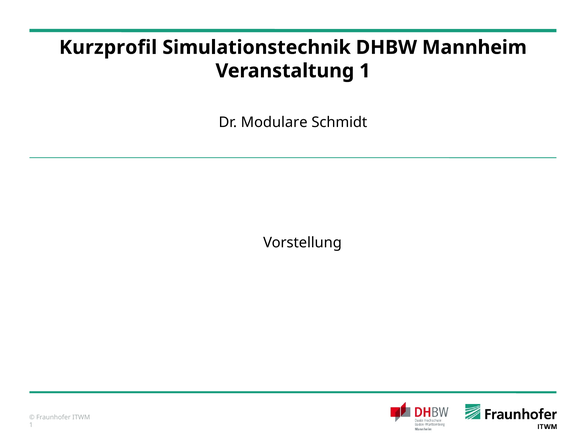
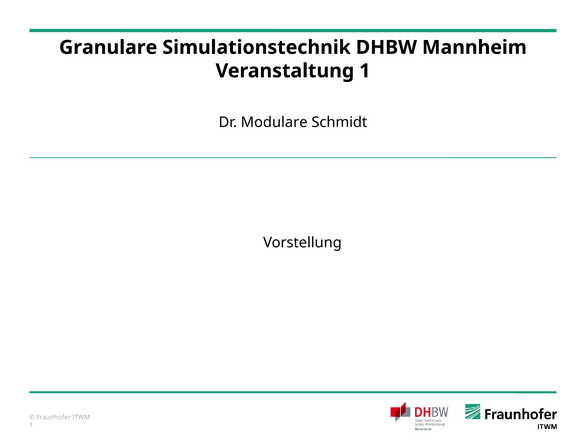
Kurzprofil: Kurzprofil -> Granulare (108, 47)
